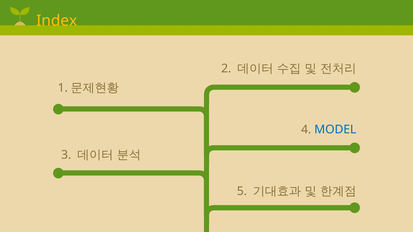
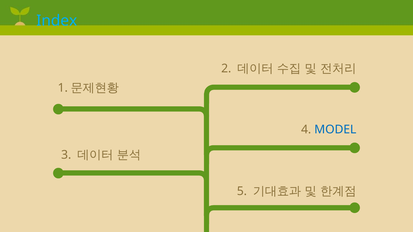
Index colour: yellow -> light blue (57, 21)
